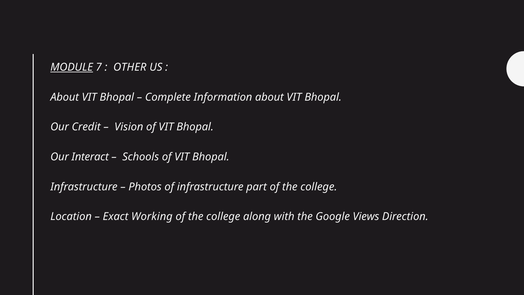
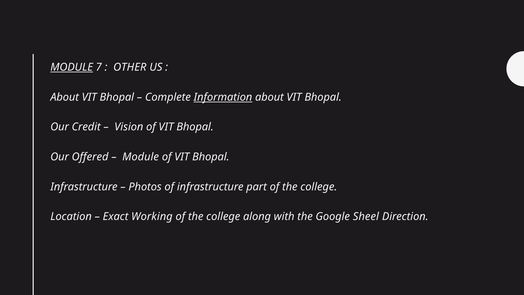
Information underline: none -> present (223, 97)
Interact: Interact -> Offered (90, 157)
Schools: Schools -> Module (141, 157)
Views: Views -> Sheel (366, 217)
